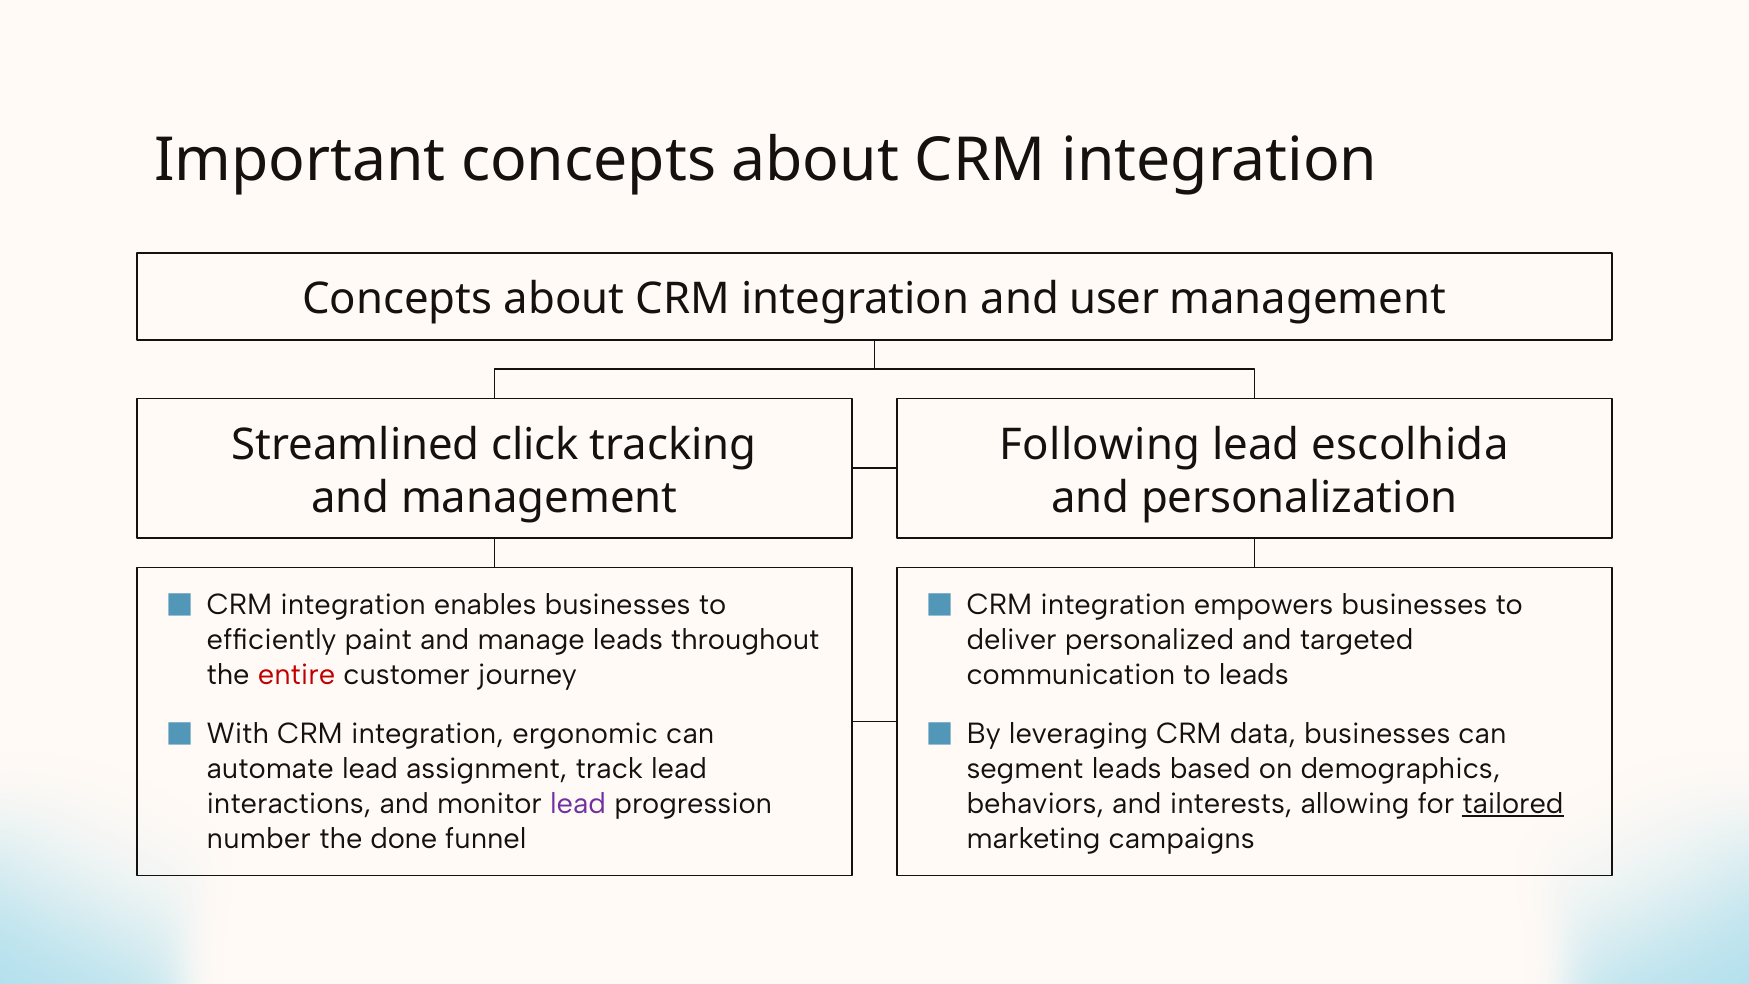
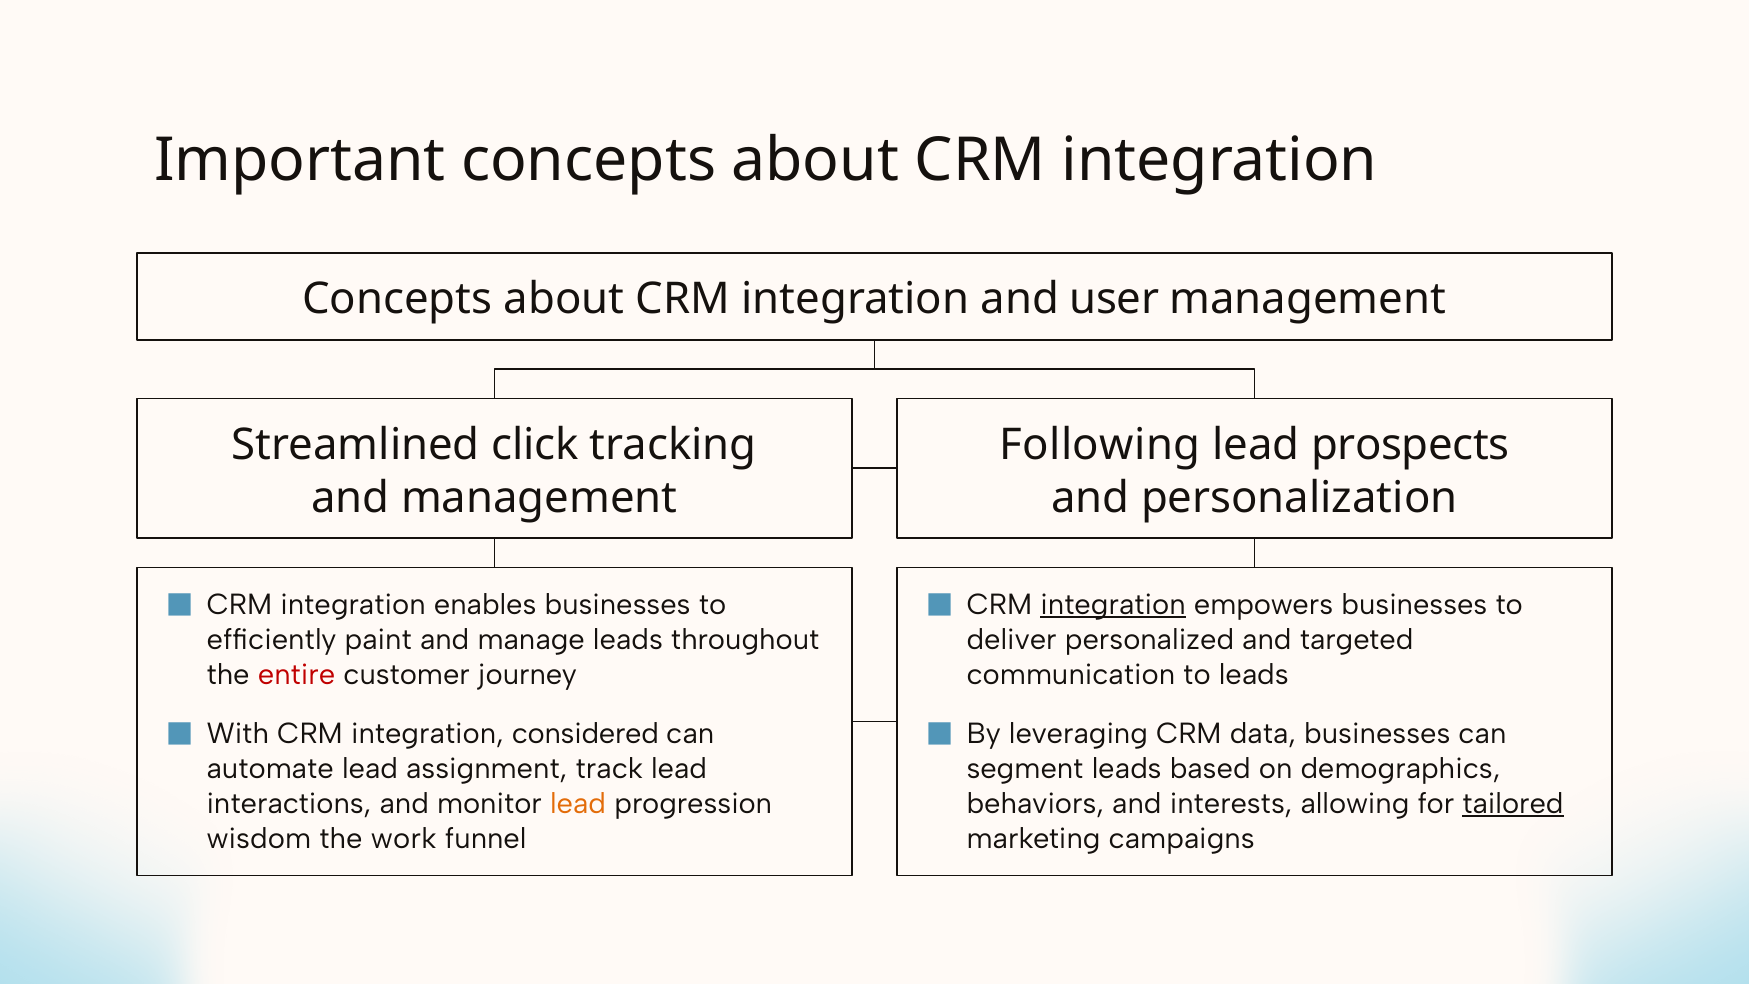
escolhida: escolhida -> prospects (1410, 445)
integration underline: none -> present (1113, 604)
ergonomic: ergonomic -> considered (585, 734)
lead colour: purple -> orange (578, 804)
number: number -> wisdom (259, 839)
done: done -> work (404, 839)
